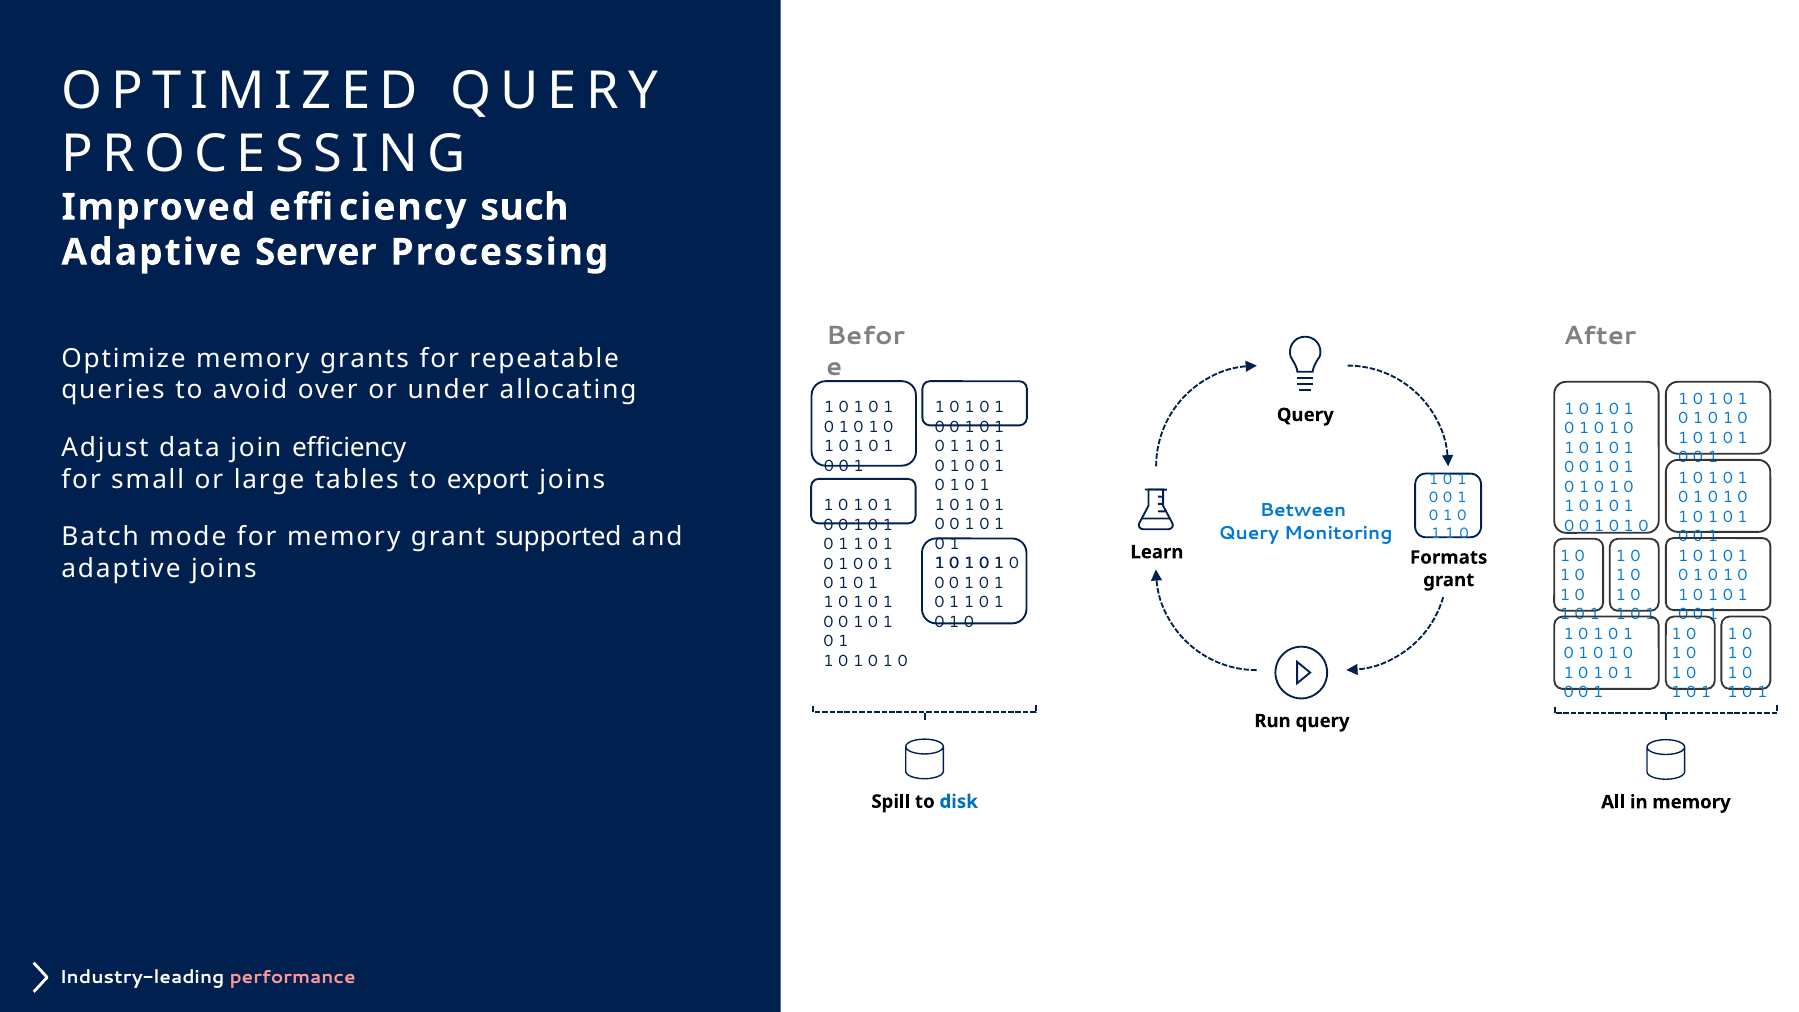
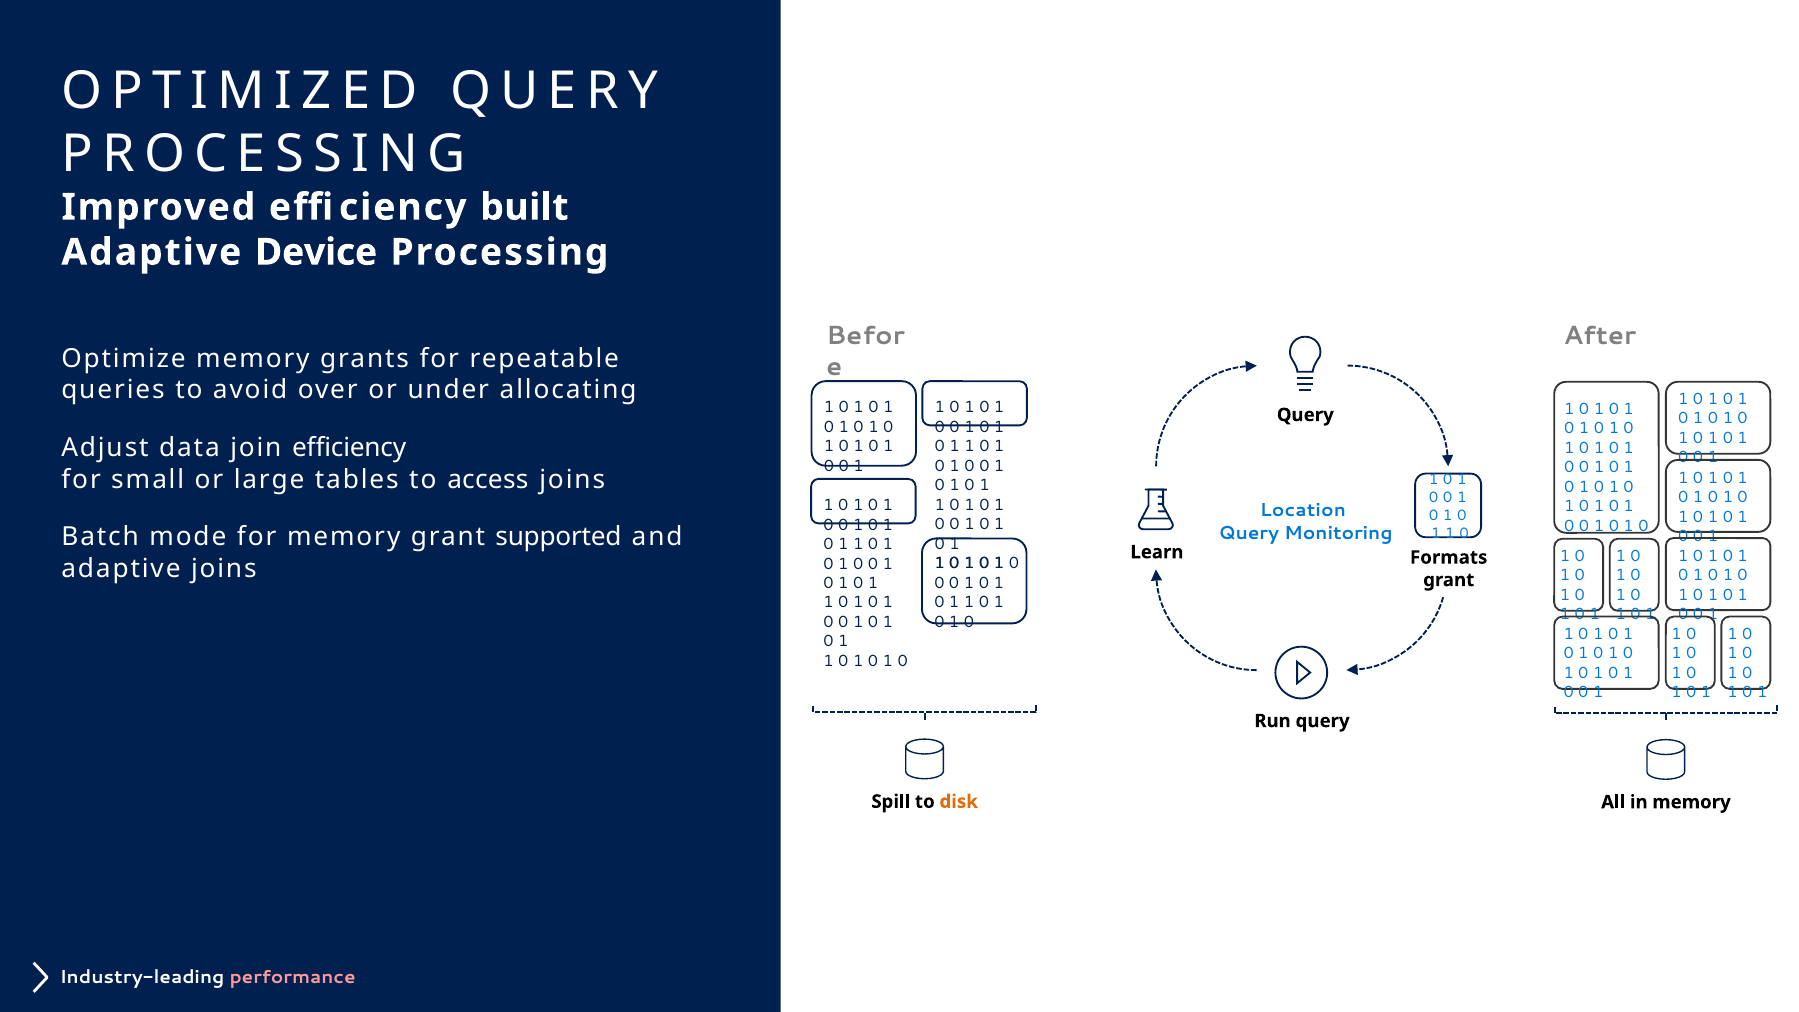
such: such -> built (524, 207)
Server: Server -> Device (316, 252)
export: export -> access (488, 479)
Between: Between -> Location (1303, 511)
disk colour: blue -> orange (959, 802)
